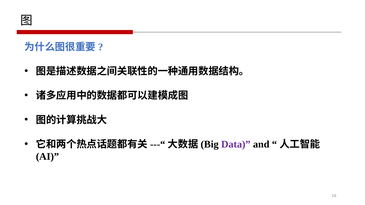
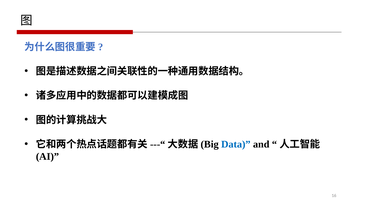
Data colour: purple -> blue (236, 144)
